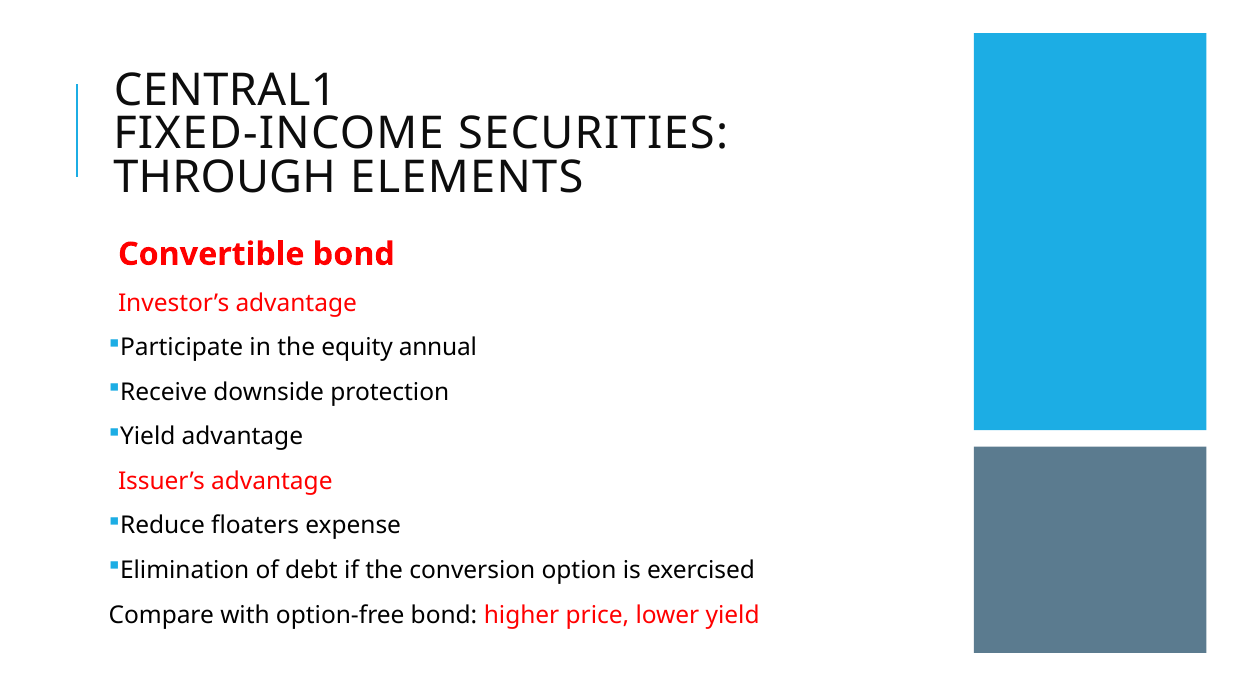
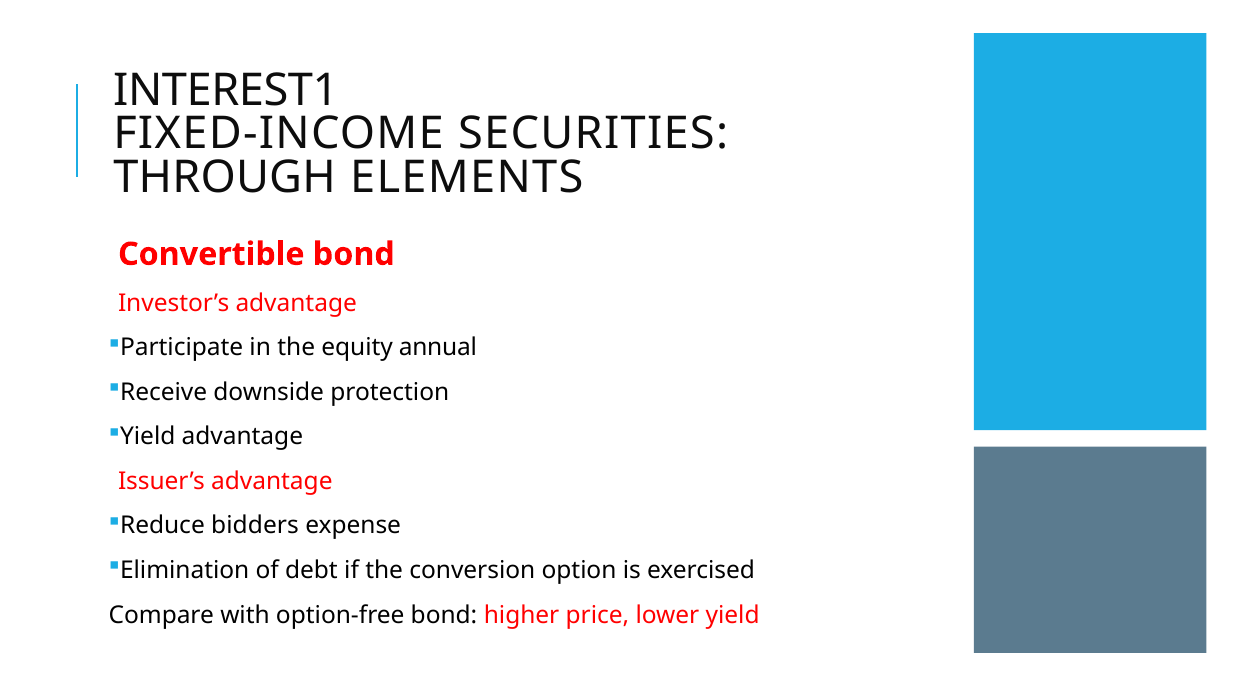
CENTRAL1: CENTRAL1 -> INTEREST1 (226, 90)
floaters: floaters -> bidders (255, 526)
